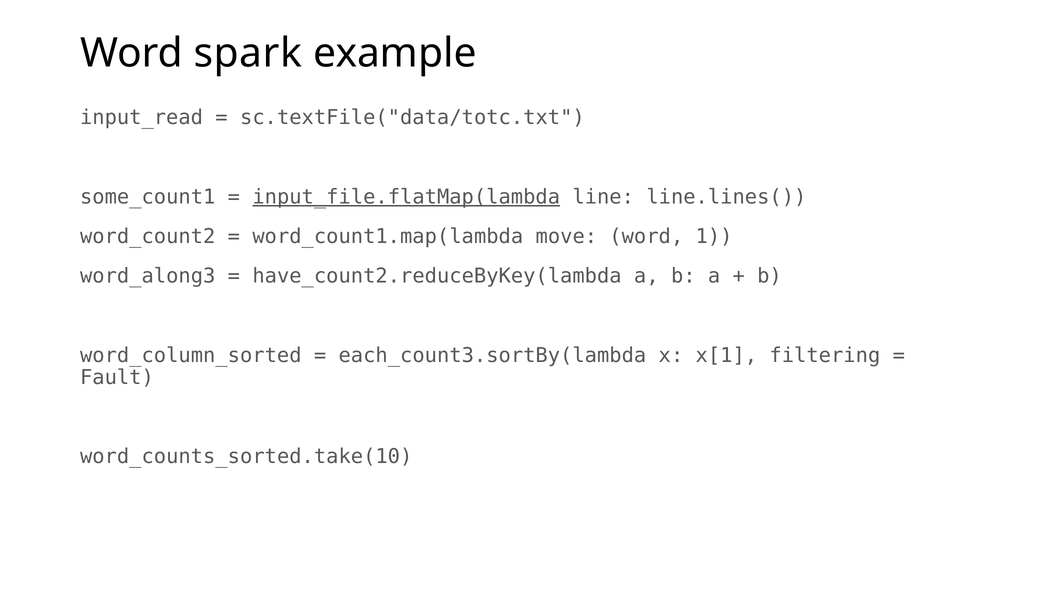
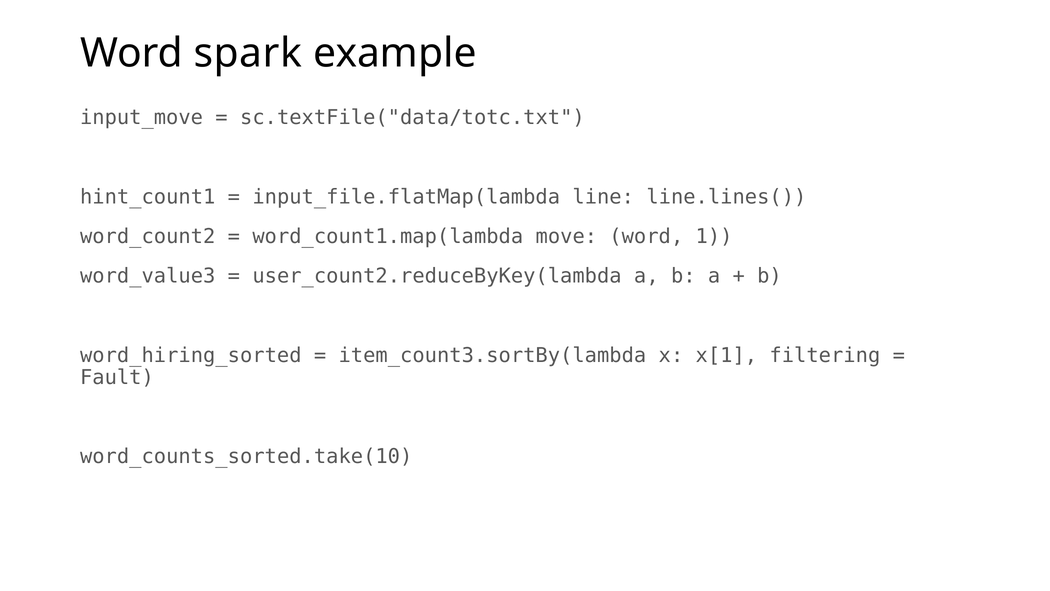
input_read: input_read -> input_move (142, 118)
some_count1: some_count1 -> hint_count1 (148, 197)
input_file.flatMap(lambda underline: present -> none (406, 197)
word_along3: word_along3 -> word_value3 (148, 276)
have_count2.reduceByKey(lambda: have_count2.reduceByKey(lambda -> user_count2.reduceByKey(lambda (437, 276)
word_column_sorted: word_column_sorted -> word_hiring_sorted (191, 355)
each_count3.sortBy(lambda: each_count3.sortBy(lambda -> item_count3.sortBy(lambda (492, 355)
